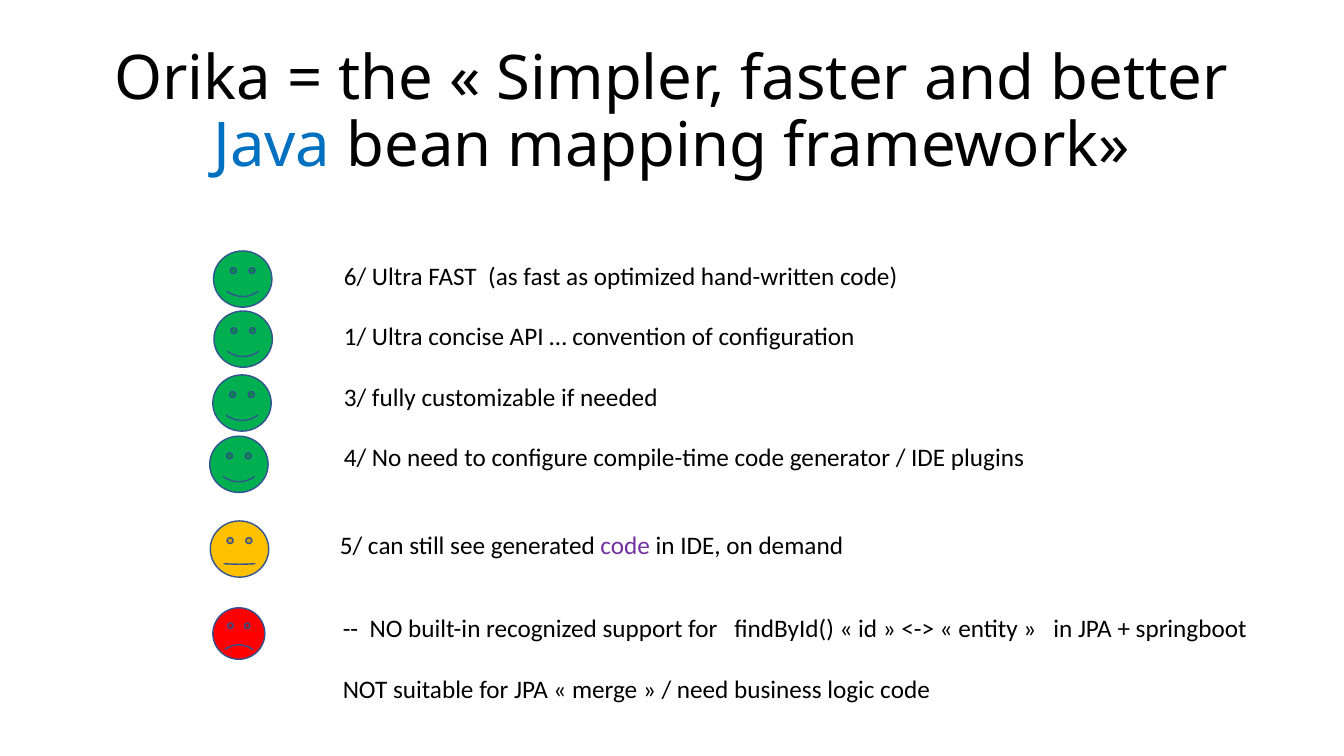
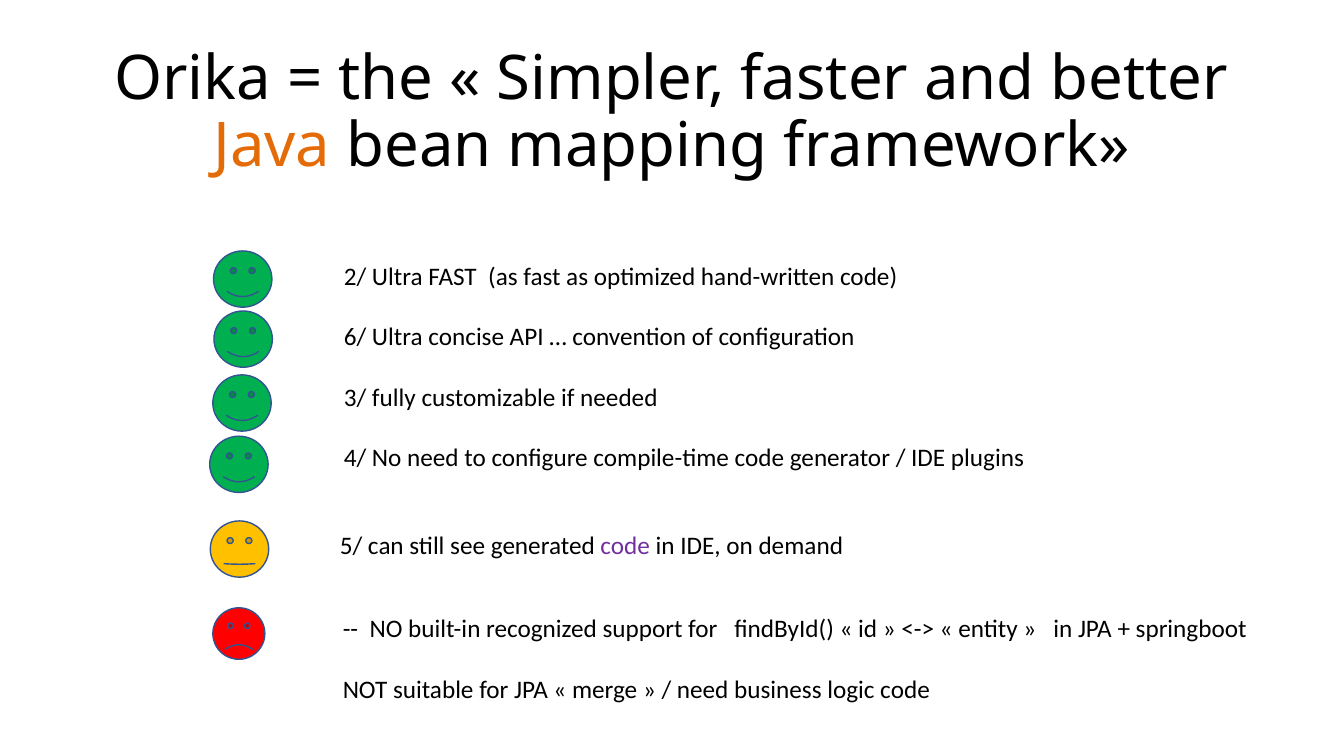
Java colour: blue -> orange (272, 146)
6/: 6/ -> 2/ (355, 277)
1/: 1/ -> 6/ (355, 338)
